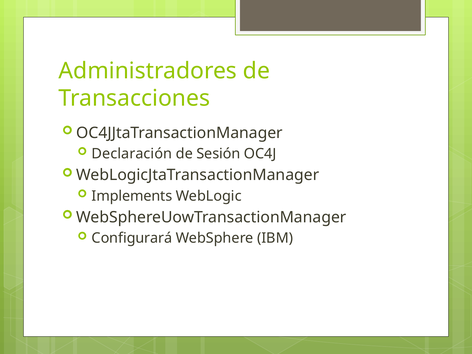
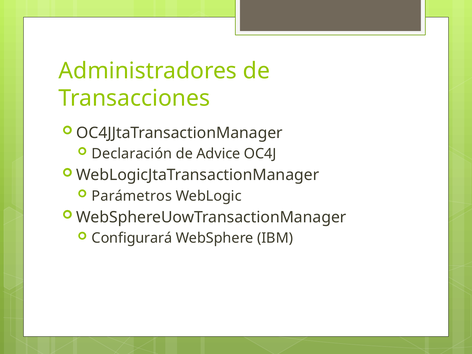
Sesión: Sesión -> Advice (218, 154)
Implements: Implements -> Parámetros (132, 196)
